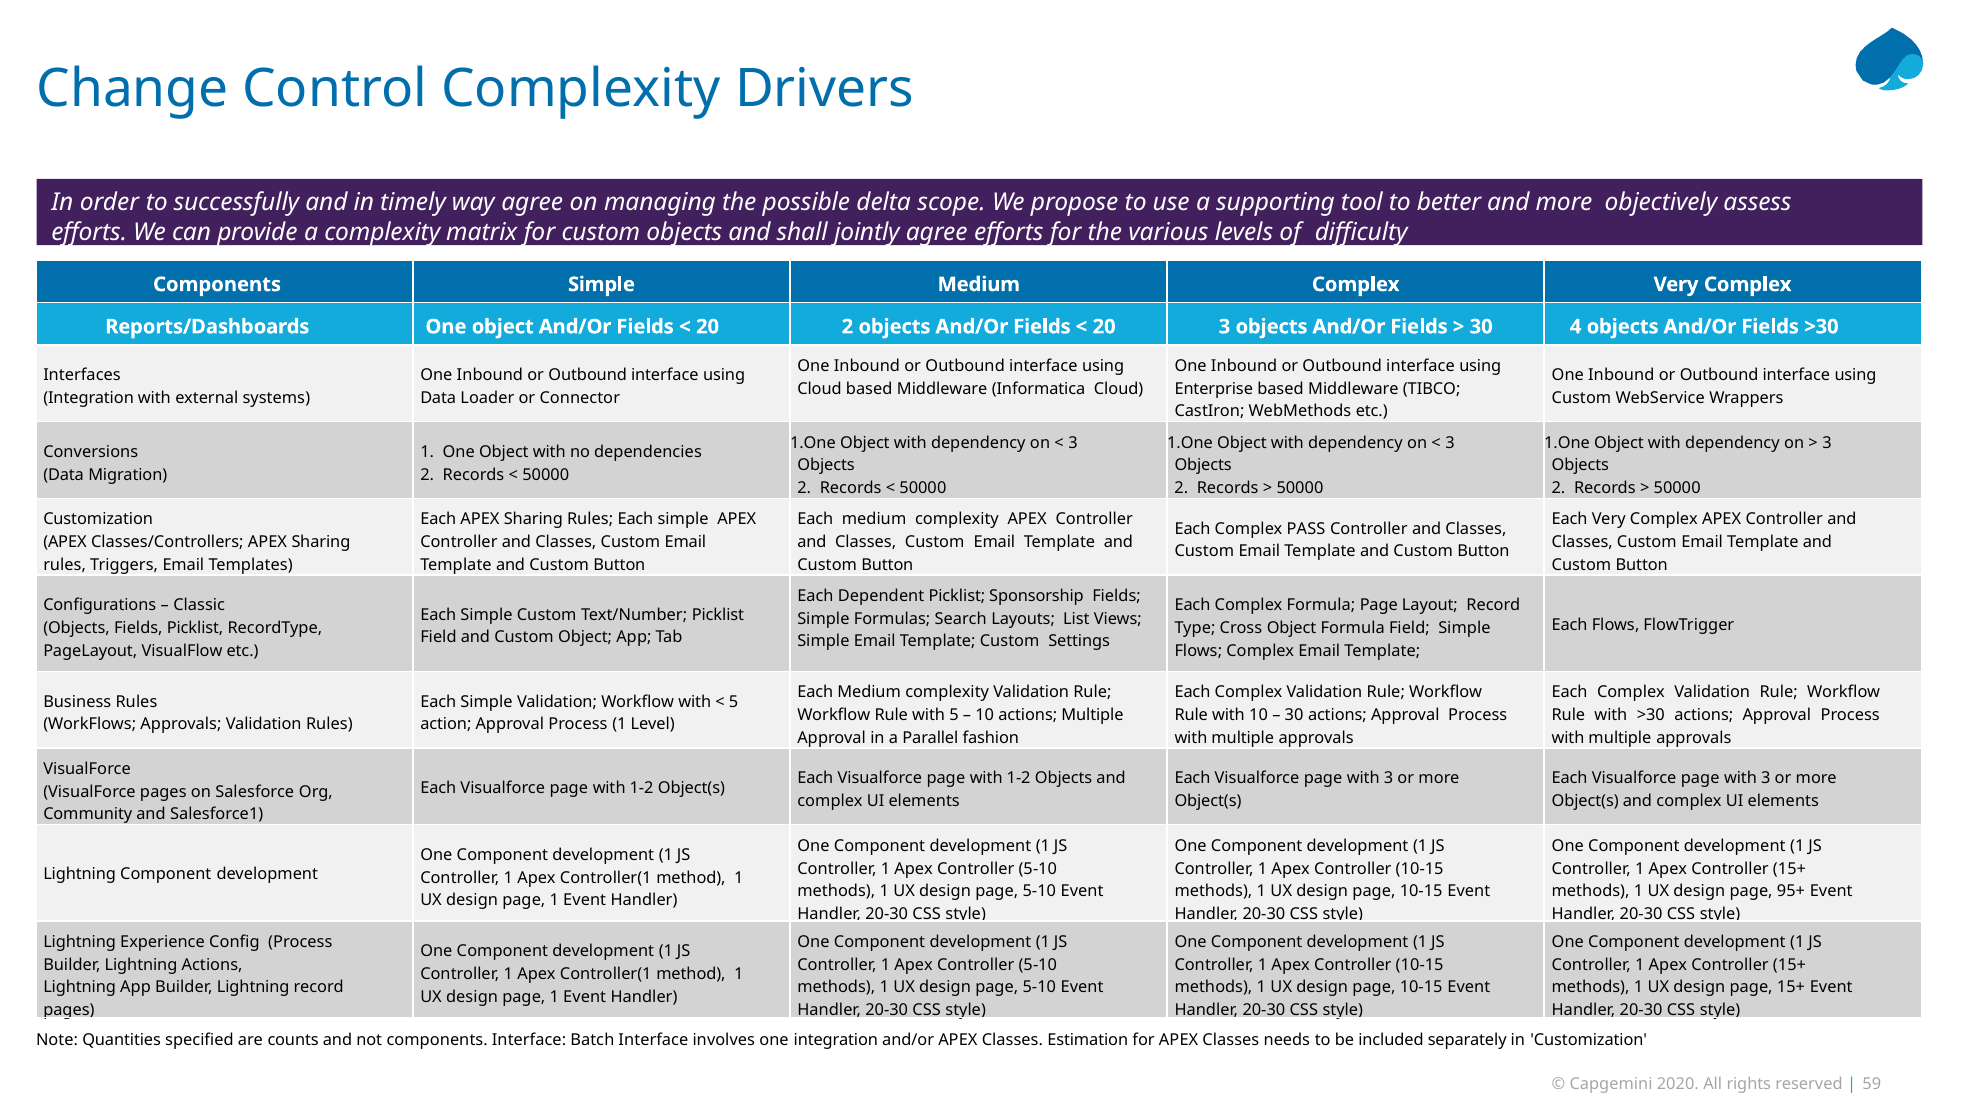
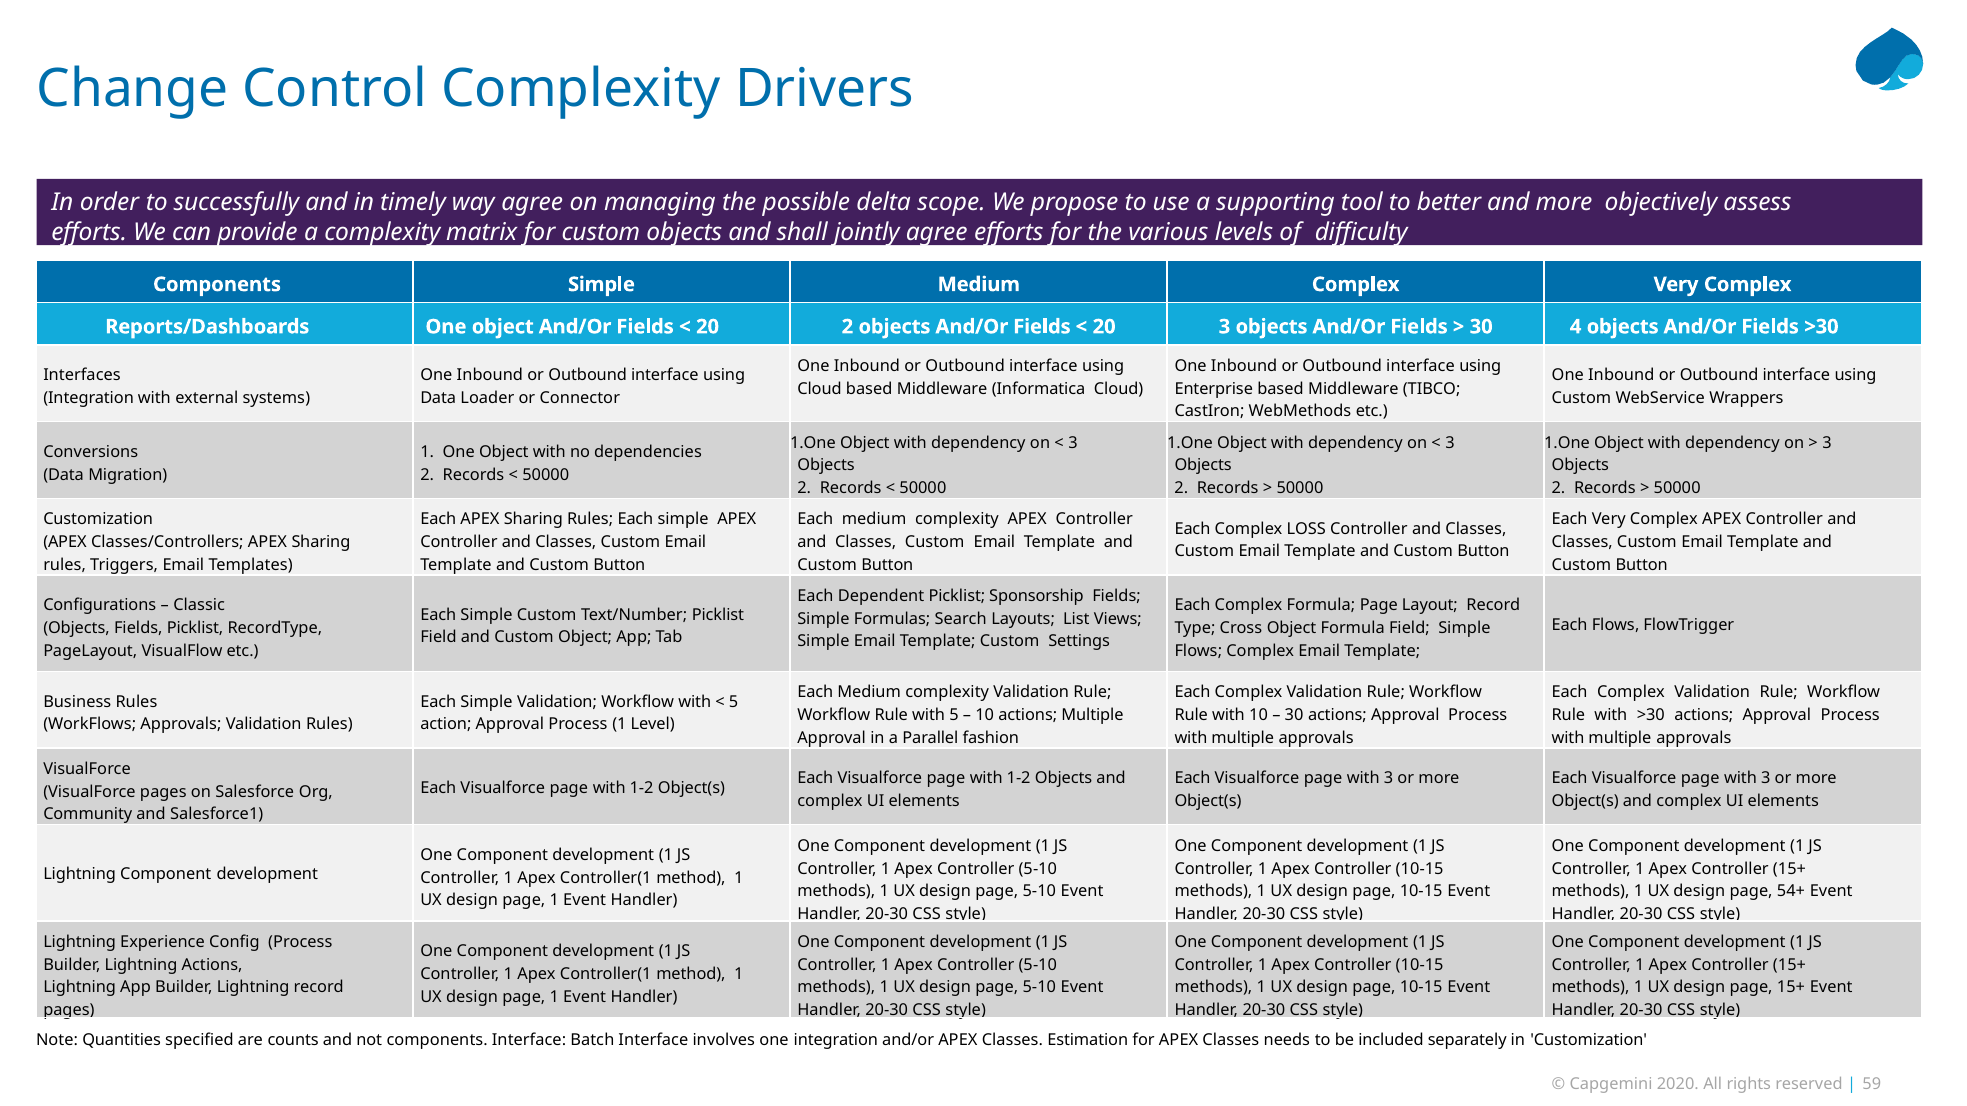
PASS: PASS -> LOSS (1306, 529)
95+: 95+ -> 54+ (1791, 892)
